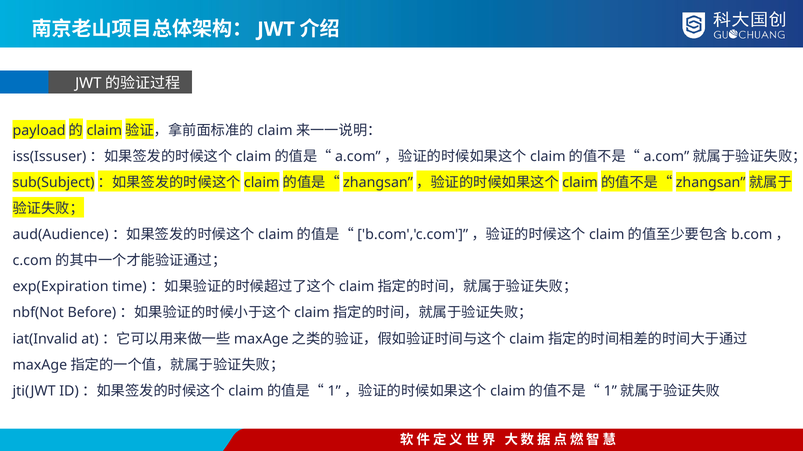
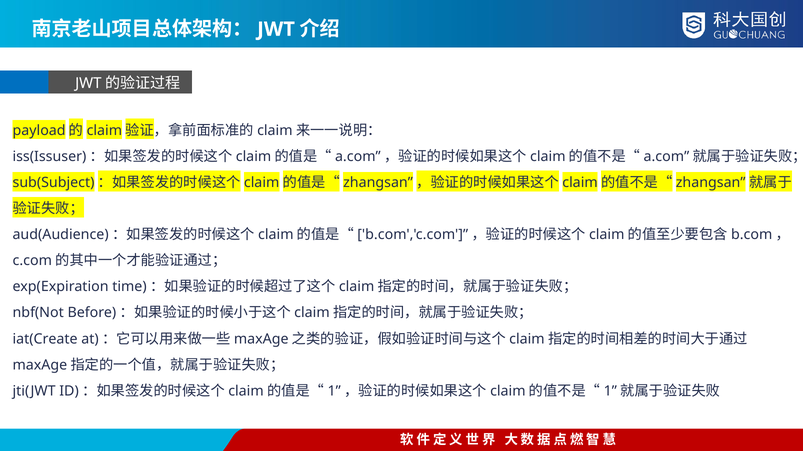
iat(Invalid: iat(Invalid -> iat(Create (45, 339)
